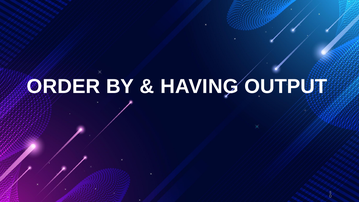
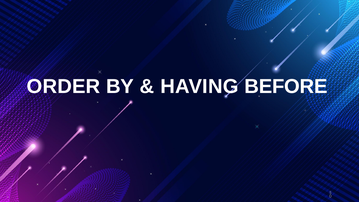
OUTPUT: OUTPUT -> BEFORE (286, 86)
